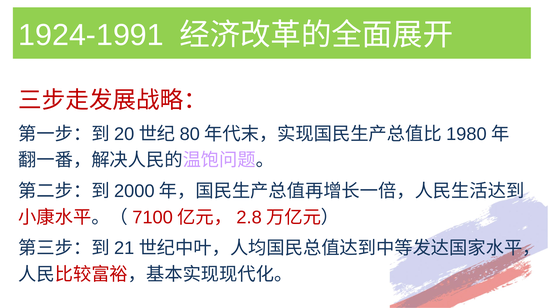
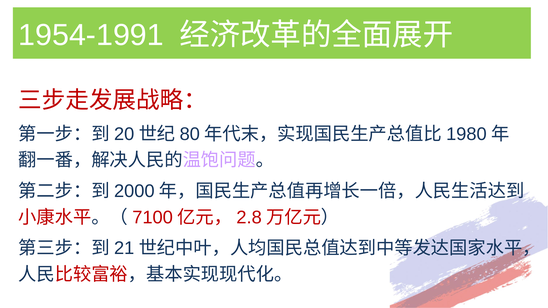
1924-1991: 1924-1991 -> 1954-1991 (91, 35)
